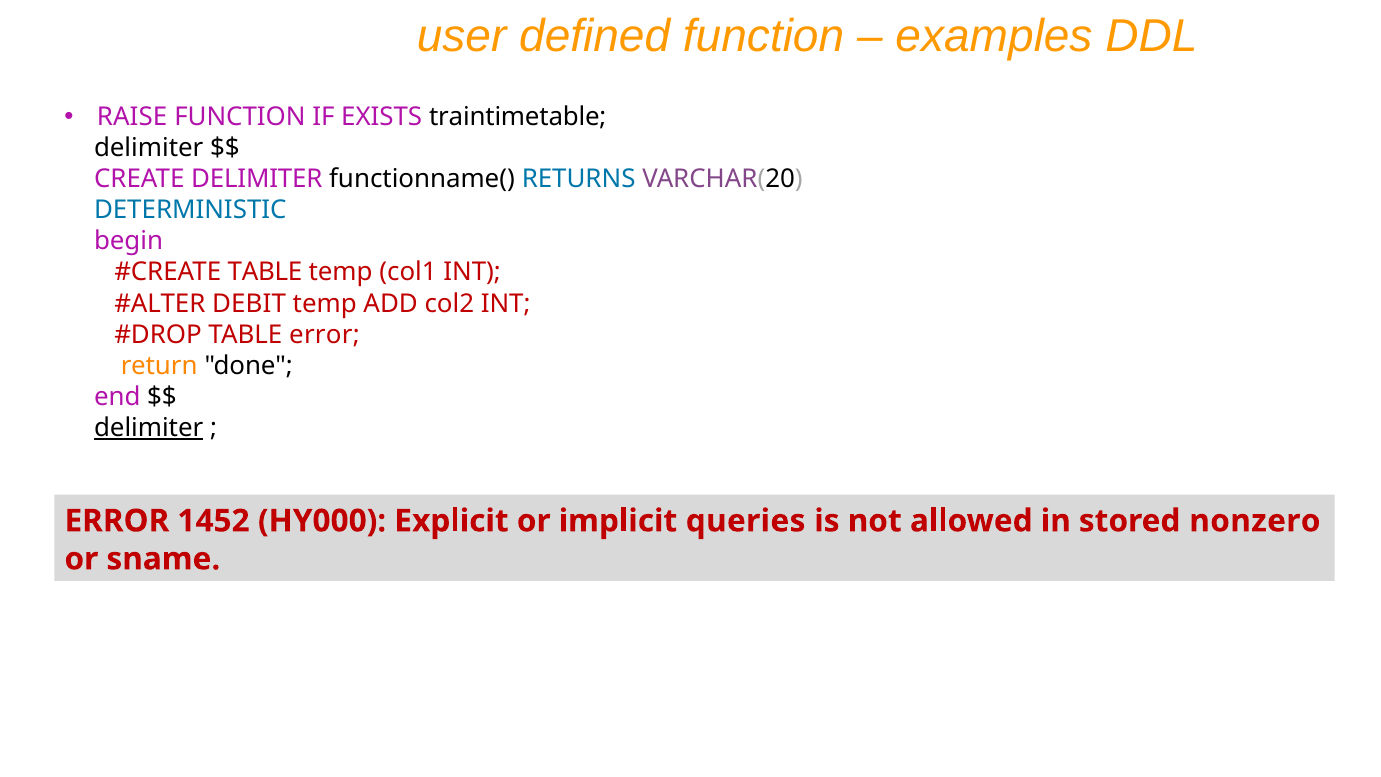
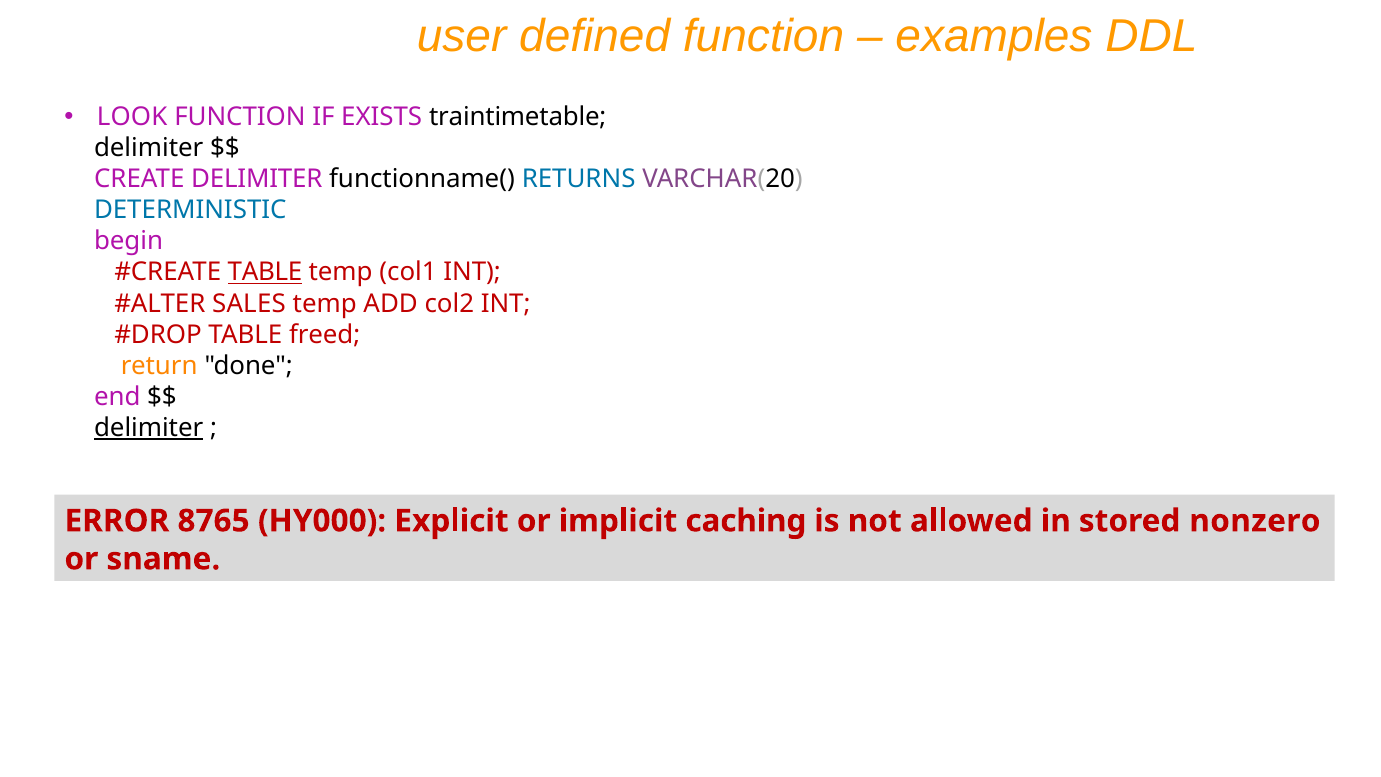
RAISE: RAISE -> LOOK (132, 117)
TABLE underline: none -> present (265, 272)
DEBIT: DEBIT -> SALES (249, 303)
TABLE error: error -> freed (325, 335)
1452: 1452 -> 8765 (214, 521)
queries: queries -> caching (746, 521)
